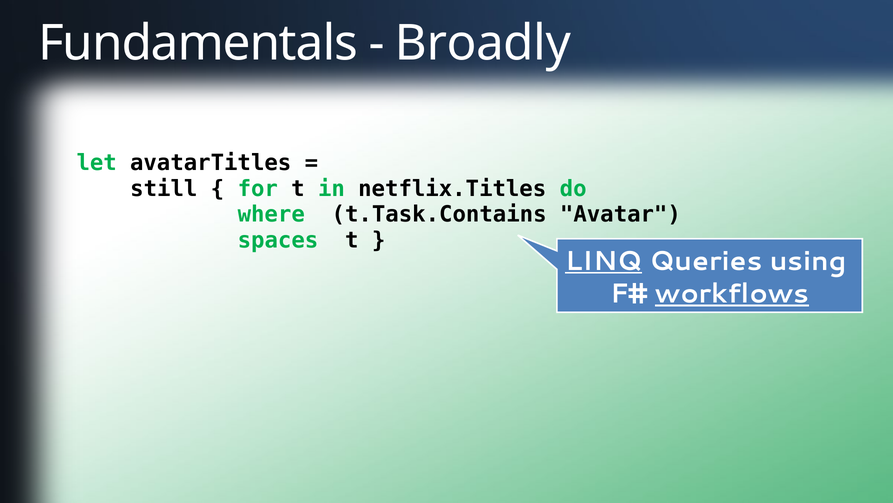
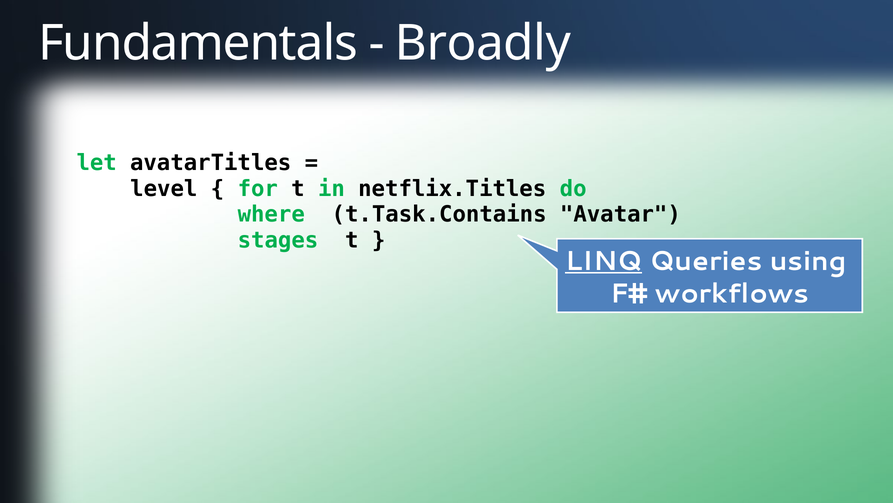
still: still -> level (164, 188)
spaces: spaces -> stages (278, 240)
workflows underline: present -> none (732, 293)
